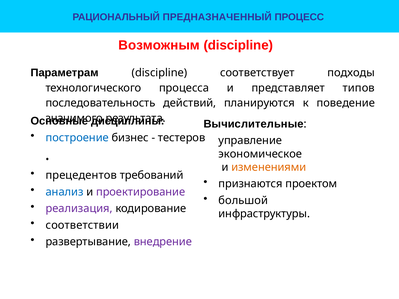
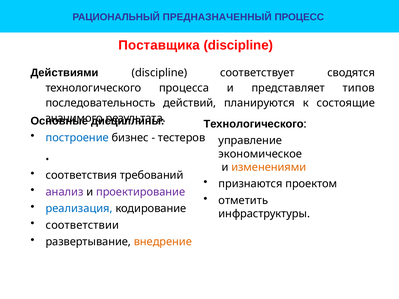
Возможным: Возможным -> Поставщика (159, 45)
Параметрам: Параметрам -> Действиями (65, 73)
подходы: подходы -> сводятся (351, 73)
поведение: поведение -> состоящие (346, 103)
Вычислительные: Вычислительные -> Технологического (254, 124)
прецедентов: прецедентов -> соответствия (81, 175)
анализ colour: blue -> purple (65, 192)
большой: большой -> отметить (243, 201)
реализация colour: purple -> blue (79, 209)
внедрение colour: purple -> orange (163, 242)
